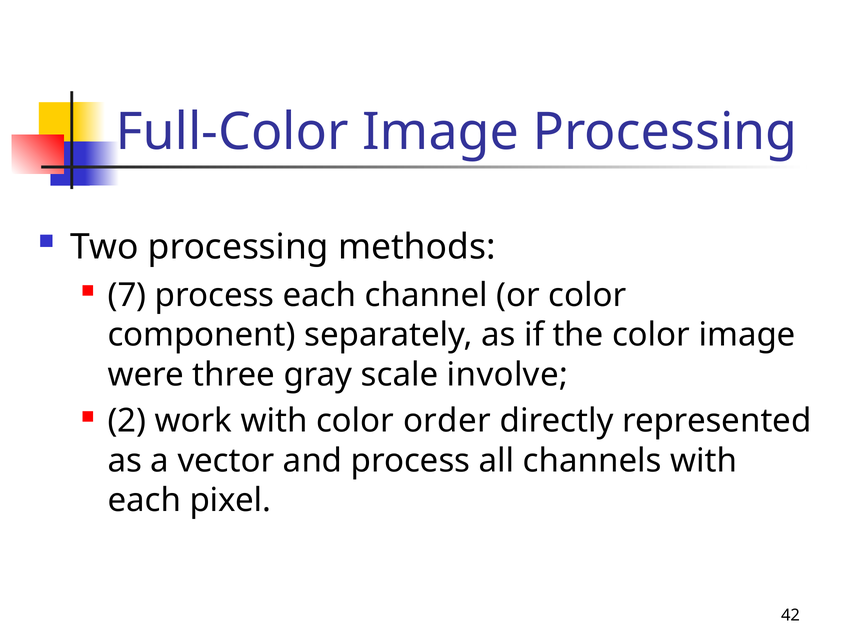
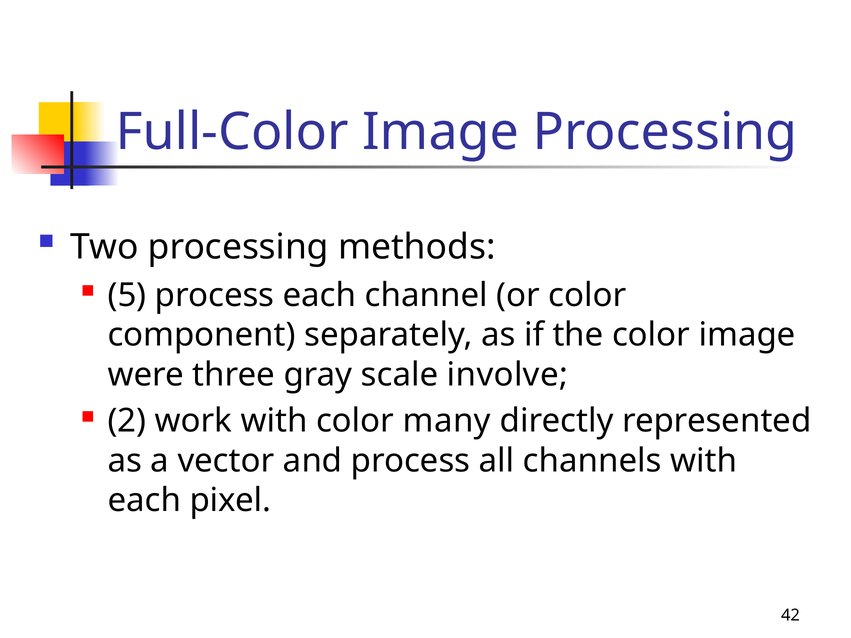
7: 7 -> 5 (127, 295)
order: order -> many (447, 421)
